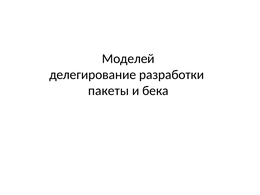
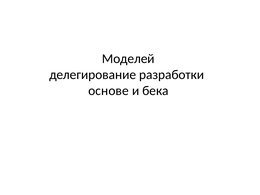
пакеты: пакеты -> основе (108, 91)
